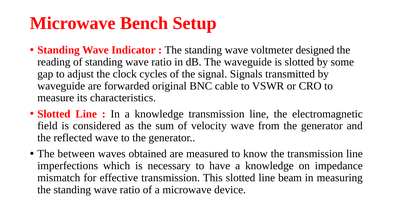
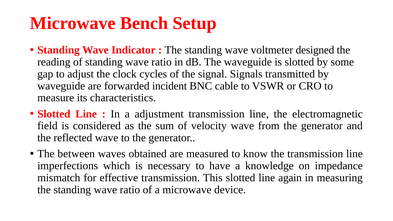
original: original -> incident (170, 86)
In a knowledge: knowledge -> adjustment (159, 114)
beam: beam -> again (290, 178)
